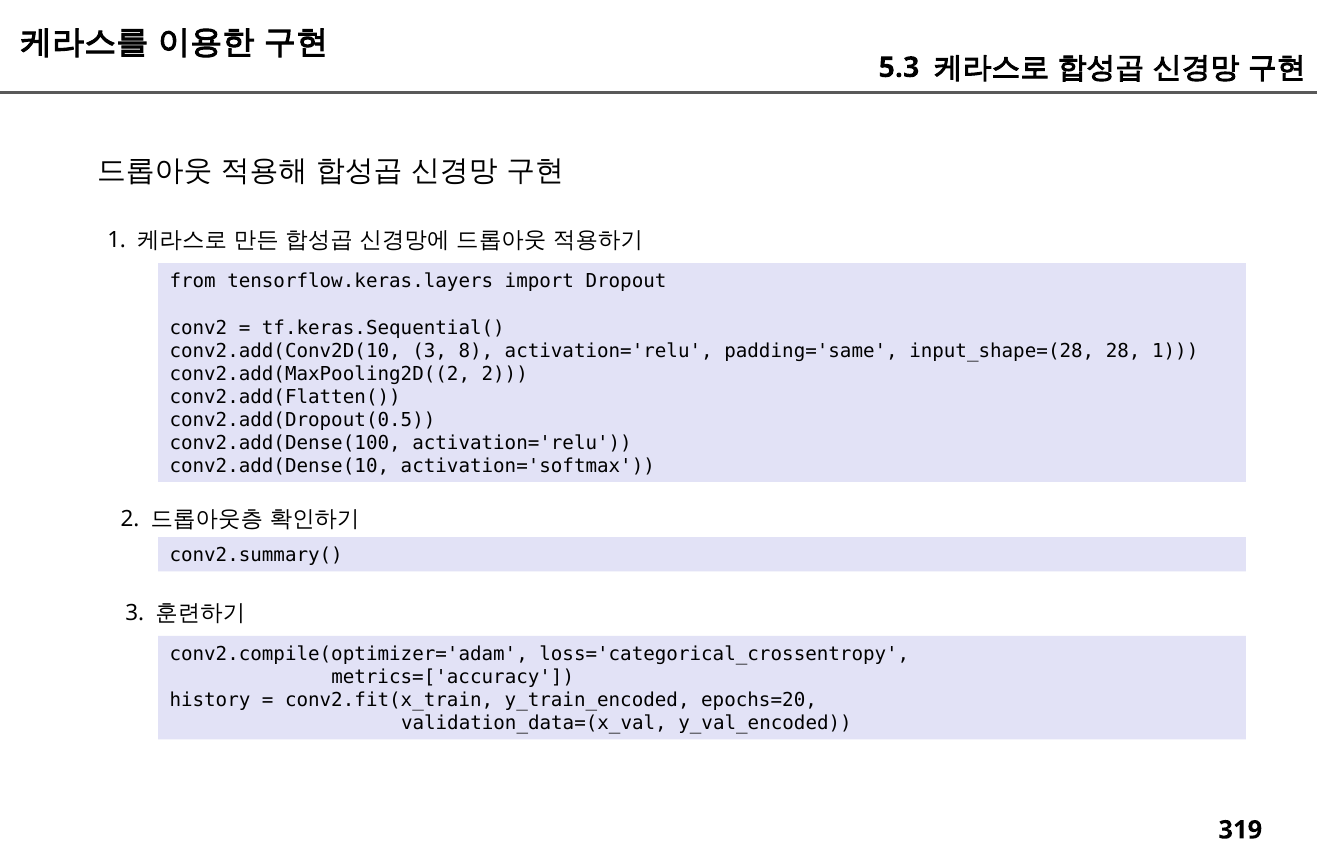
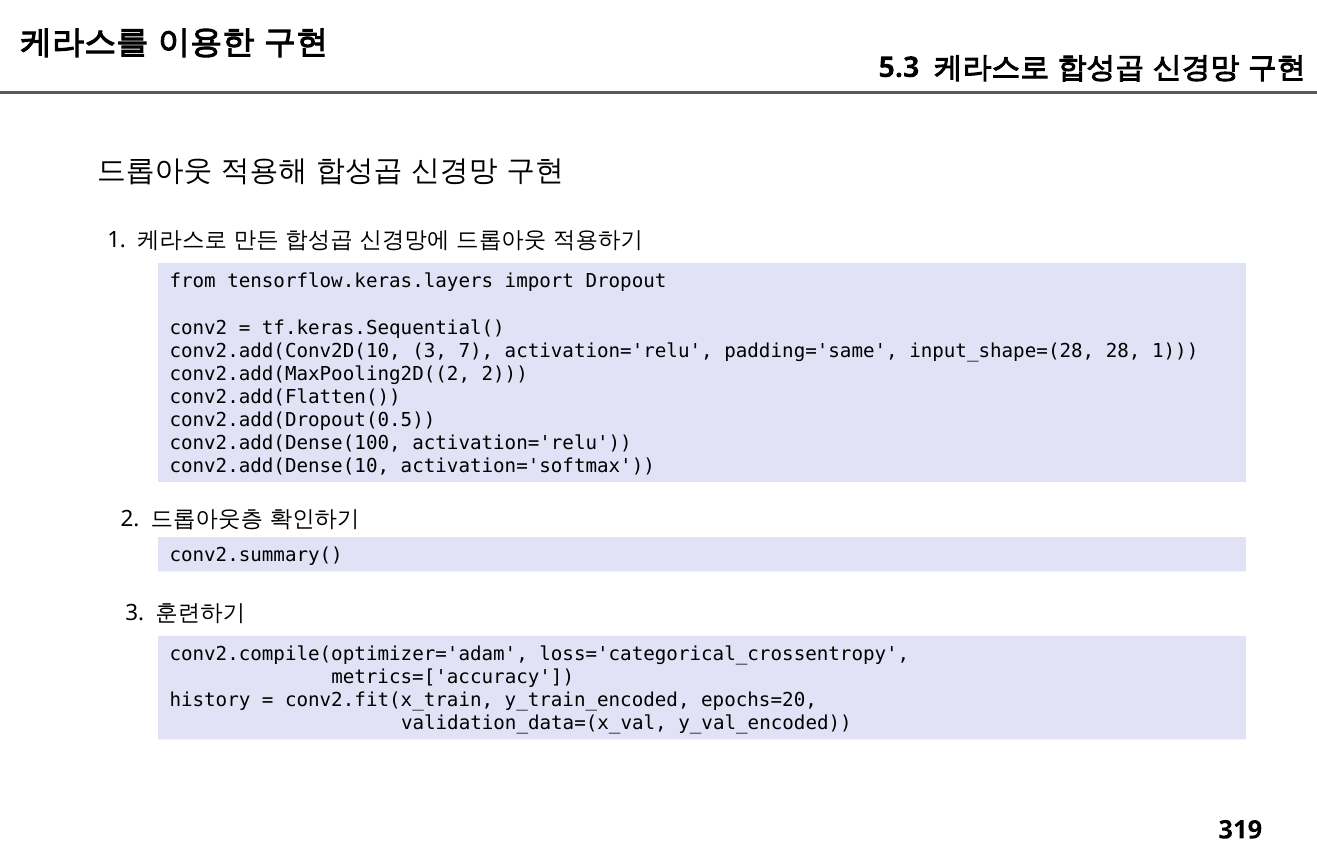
8: 8 -> 7 (476, 351)
